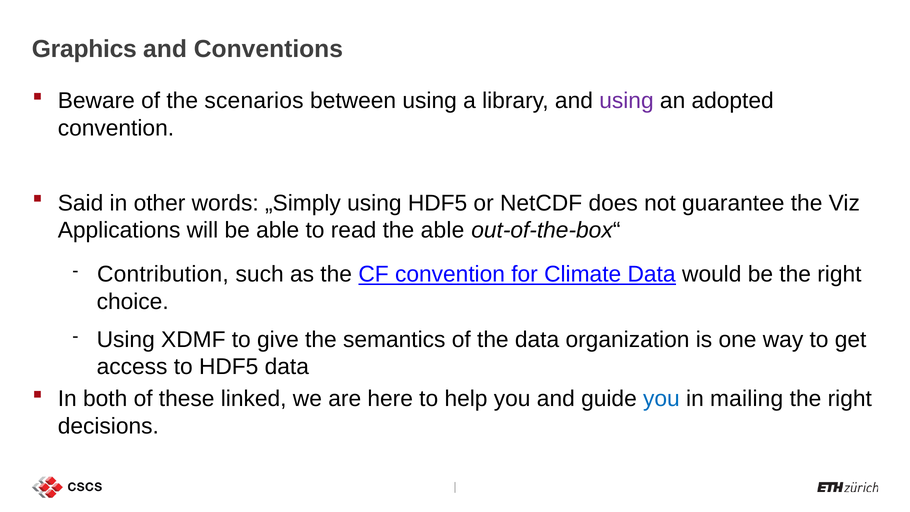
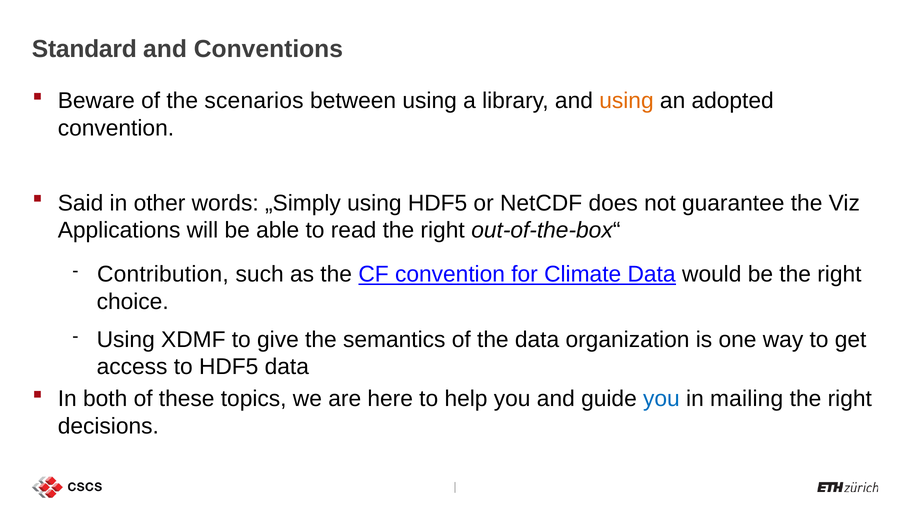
Graphics: Graphics -> Standard (84, 49)
using colour: purple -> orange (626, 101)
read the able: able -> right (443, 230)
linked: linked -> topics (254, 399)
